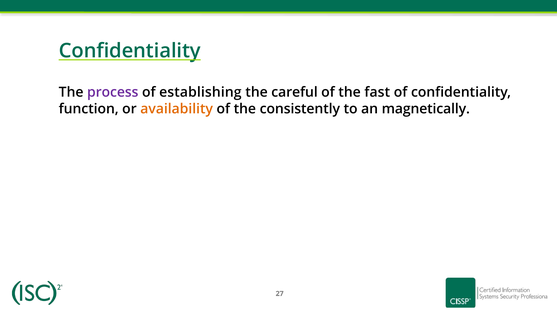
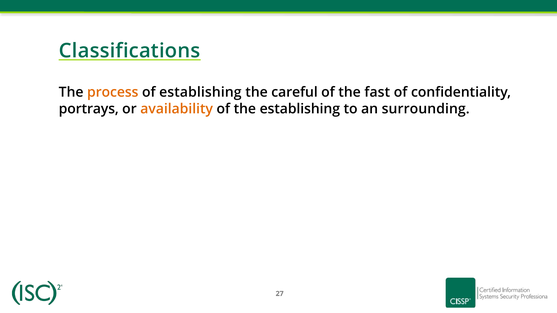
Confidentiality: Confidentiality -> Classifications (130, 51)
process colour: purple -> orange (113, 92)
function: function -> portrays (89, 109)
the consistently: consistently -> establishing (300, 109)
magnetically: magnetically -> surrounding (426, 109)
